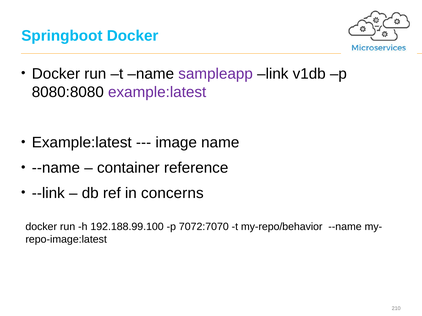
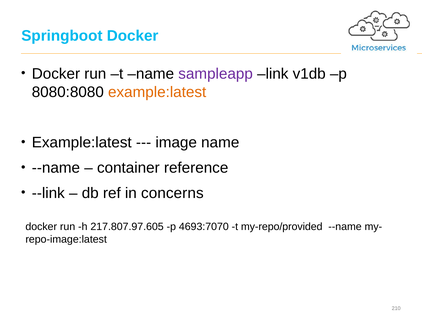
example:latest colour: purple -> orange (157, 92)
192.188.99.100: 192.188.99.100 -> 217.807.97.605 (127, 227)
7072:7070: 7072:7070 -> 4693:7070 (204, 227)
my-repo/behavior: my-repo/behavior -> my-repo/provided (282, 227)
